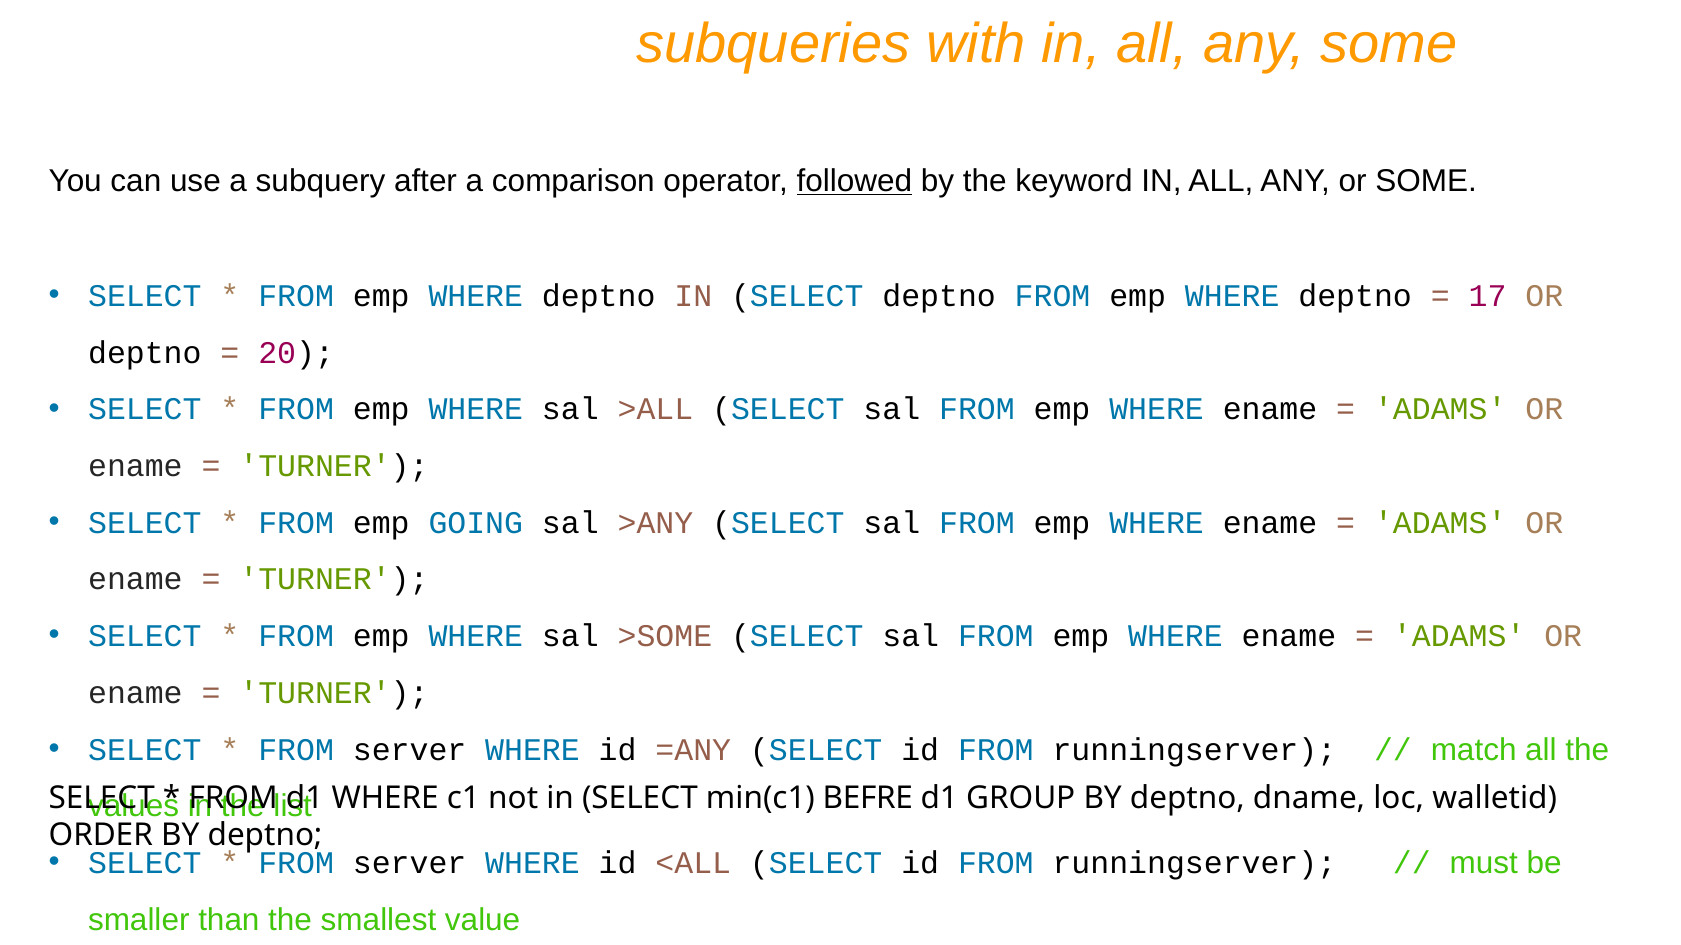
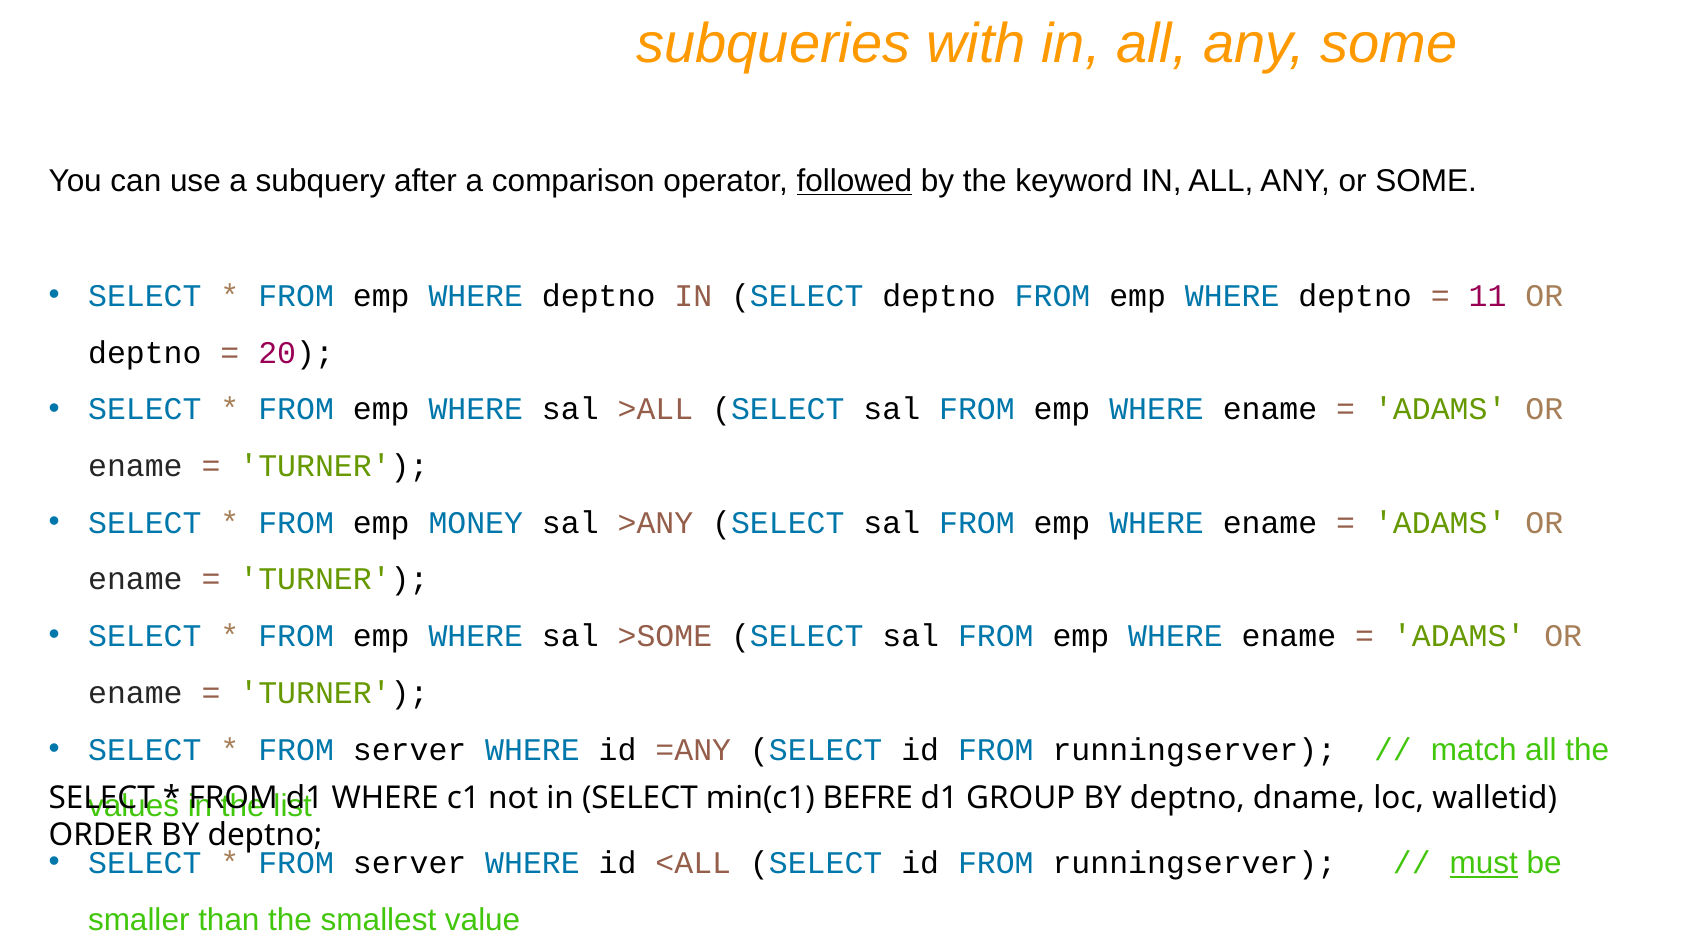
17: 17 -> 11 (1488, 296)
GOING: GOING -> MONEY (476, 523)
must underline: none -> present (1484, 864)
